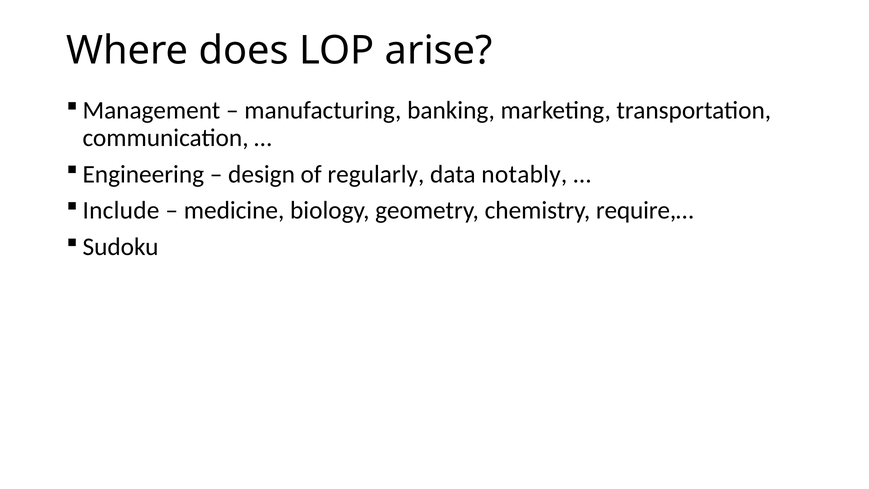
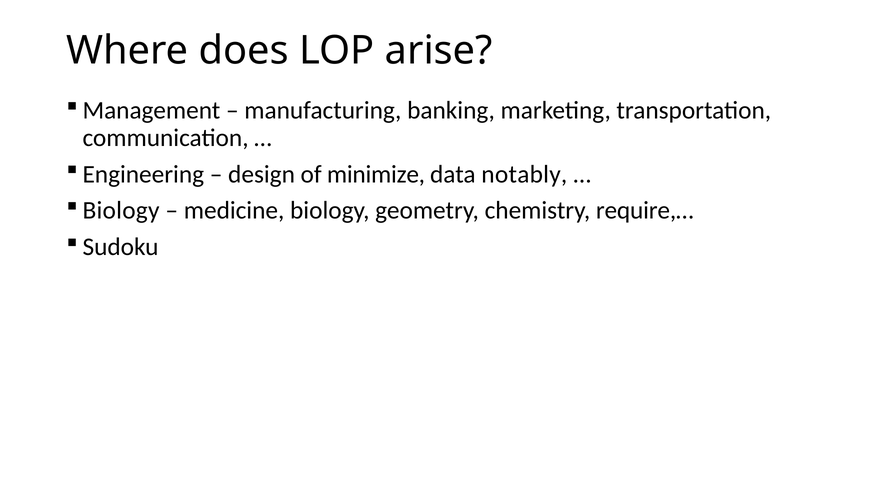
regularly: regularly -> minimize (376, 174)
Include: Include -> Biology (121, 211)
